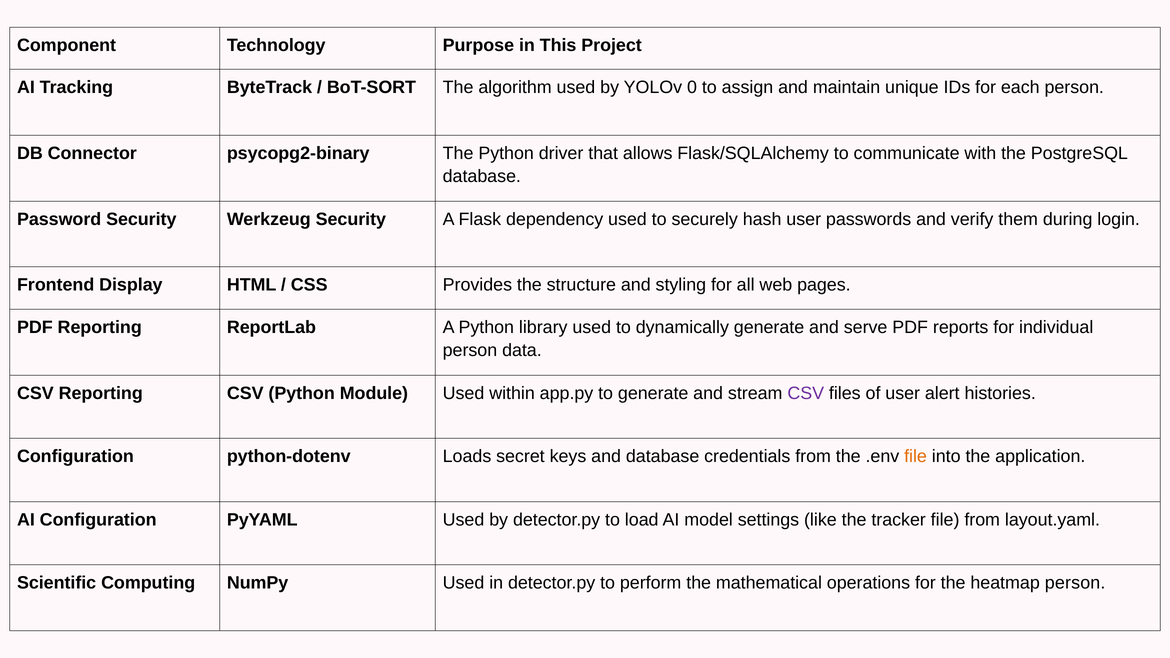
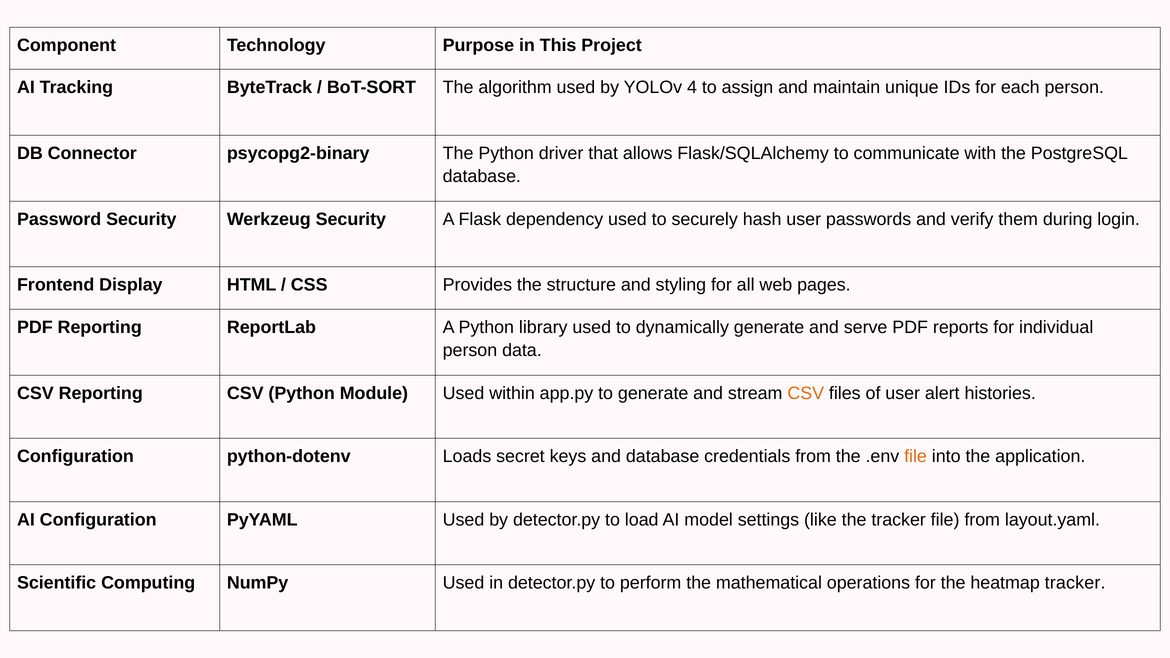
0: 0 -> 4 (692, 88)
CSV colour: purple -> orange (806, 393)
heatmap person: person -> tracker (1075, 583)
